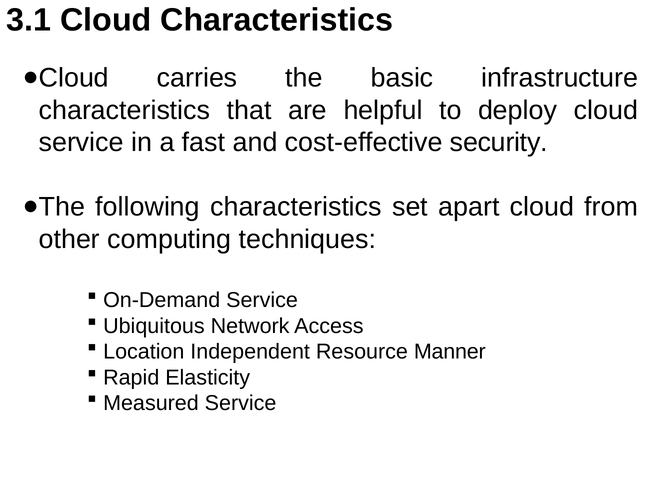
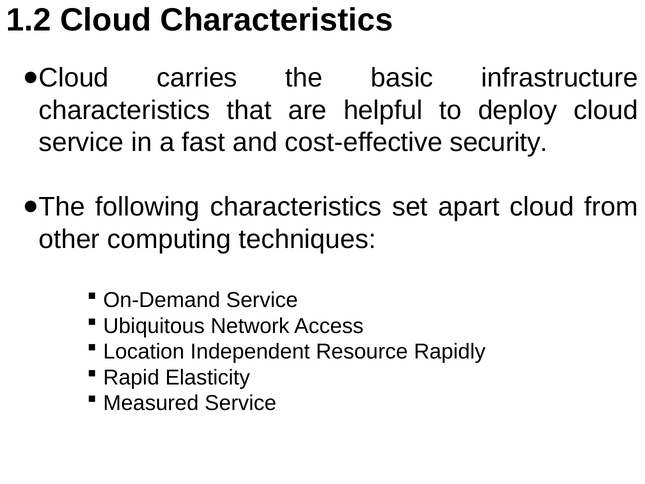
3.1: 3.1 -> 1.2 (29, 20)
Manner: Manner -> Rapidly (450, 352)
